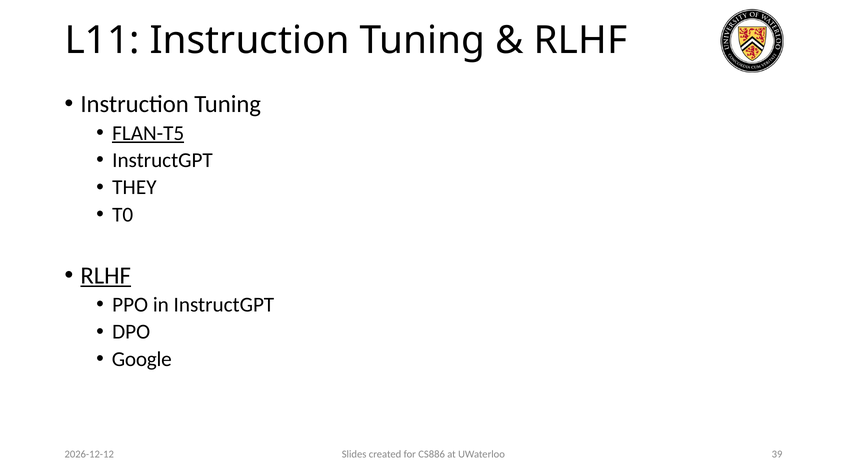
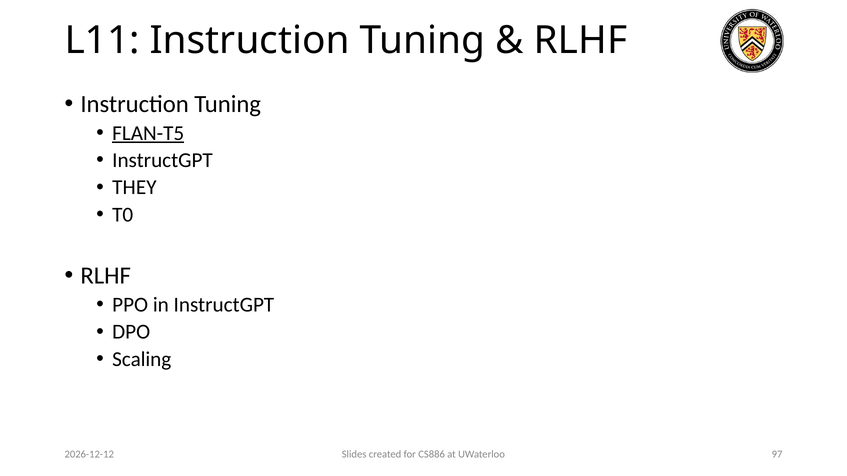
RLHF underline: present -> none (106, 276)
Google: Google -> Scaling (142, 360)
39: 39 -> 97 (777, 455)
